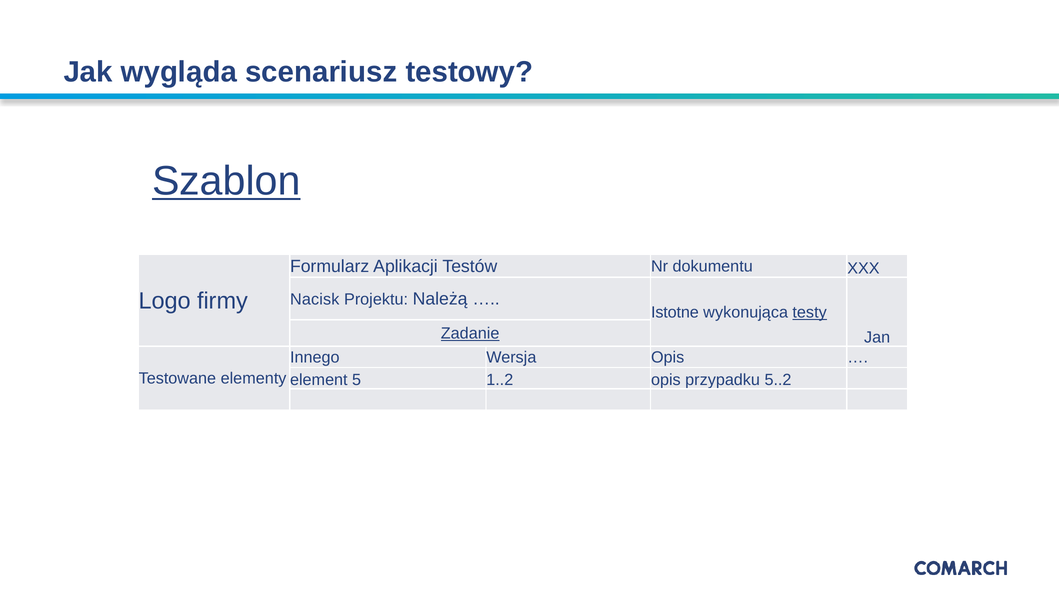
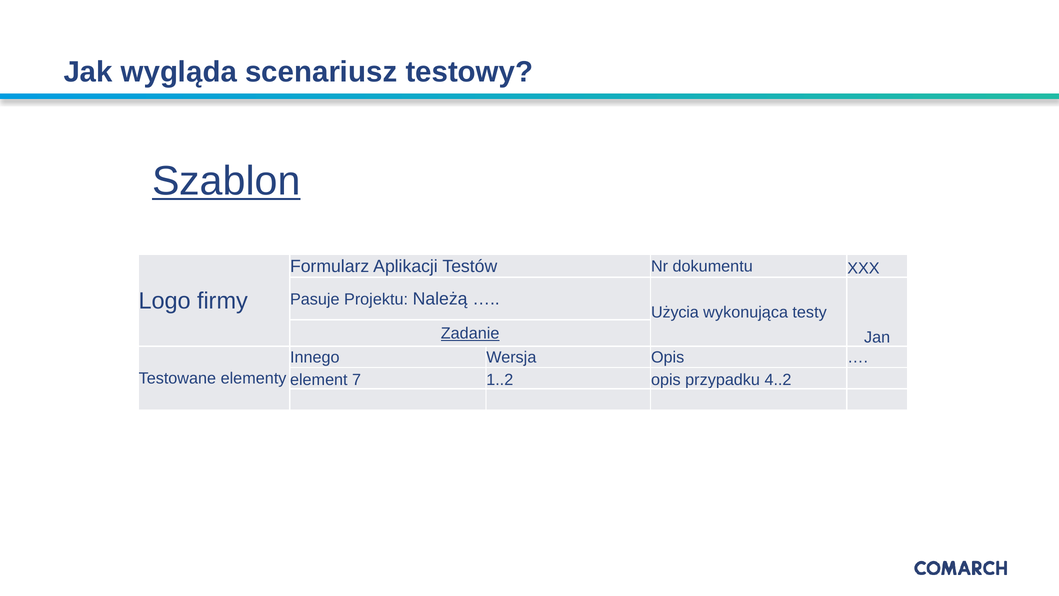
Nacisk: Nacisk -> Pasuje (315, 299)
Istotne: Istotne -> Użycia (675, 312)
testy underline: present -> none (810, 312)
5: 5 -> 7 (357, 380)
5..2: 5..2 -> 4..2 (778, 380)
